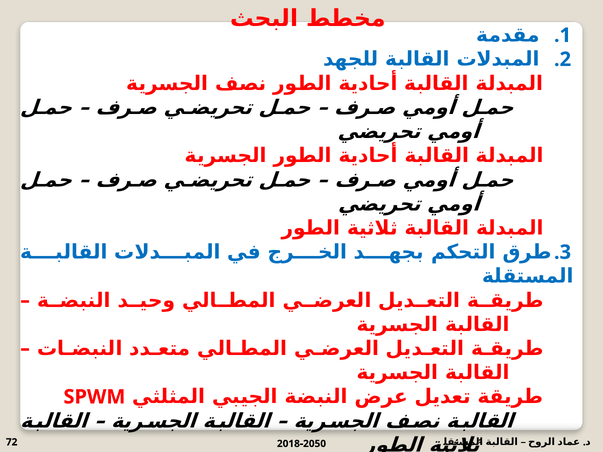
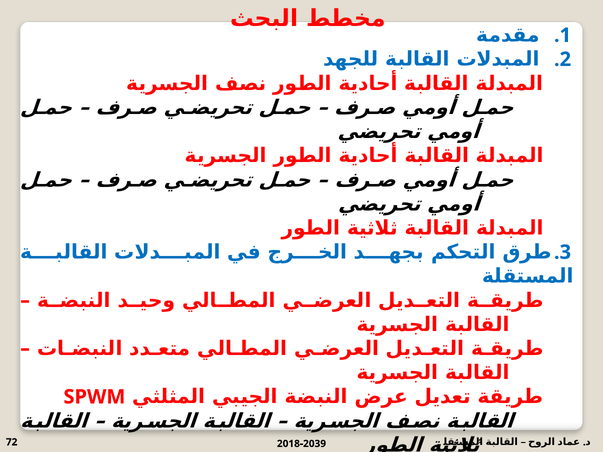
2018-2050: 2018-2050 -> 2018-2039 (301, 444)
